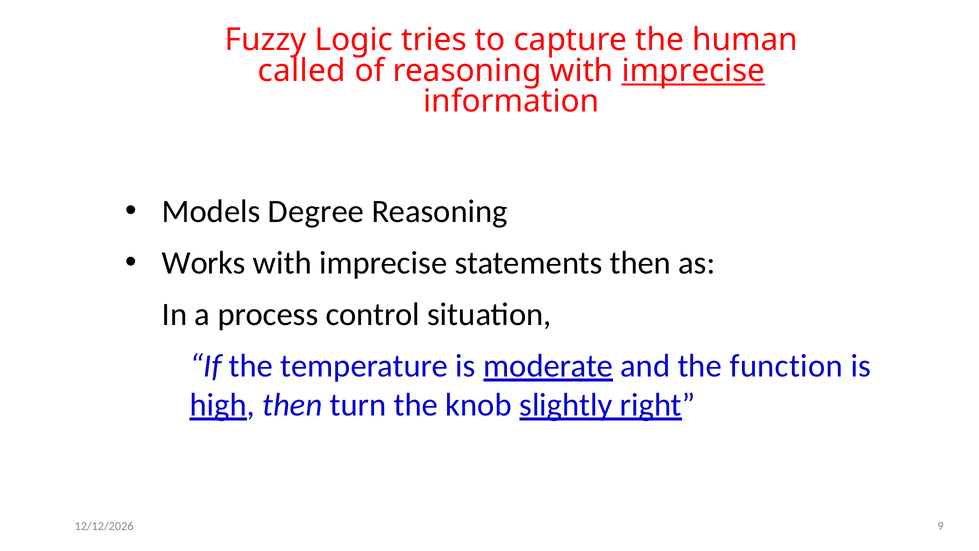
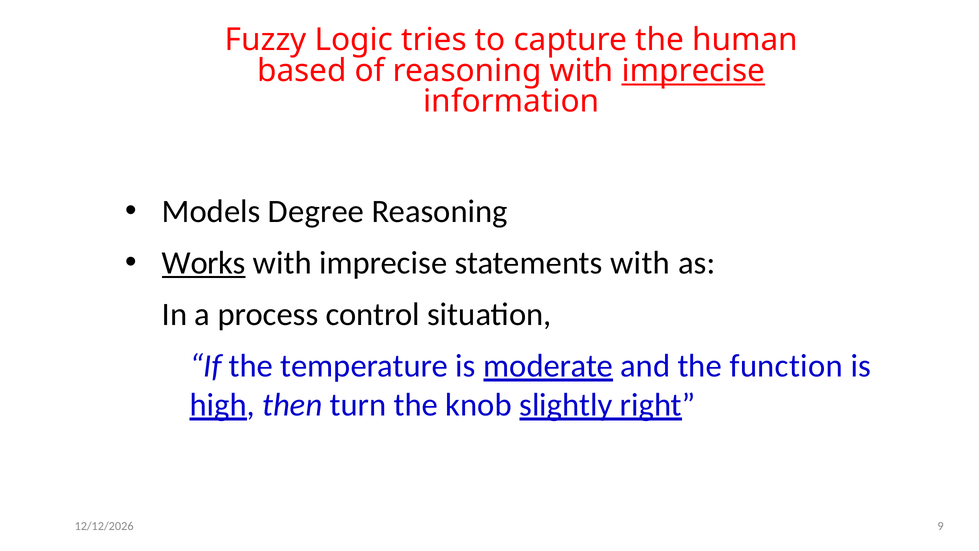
called: called -> based (302, 71)
Works underline: none -> present (204, 263)
statements then: then -> with (640, 263)
